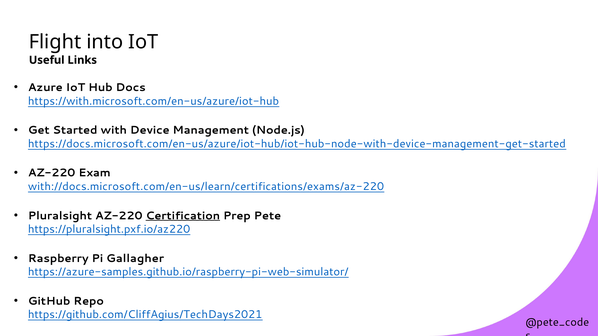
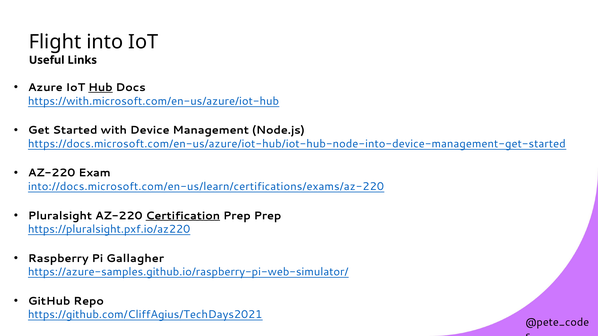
Hub underline: none -> present (100, 88)
https://docs.microsoft.com/en-us/azure/iot-hub/iot-hub-node-with-device-management-get-started: https://docs.microsoft.com/en-us/azure/iot-hub/iot-hub-node-with-device-management-get-started -> https://docs.microsoft.com/en-us/azure/iot-hub/iot-hub-node-into-device-management-get-started (297, 144)
with://docs.microsoft.com/en-us/learn/certifications/exams/az-220: with://docs.microsoft.com/en-us/learn/certifications/exams/az-220 -> into://docs.microsoft.com/en-us/learn/certifications/exams/az-220 (206, 187)
Prep Pete: Pete -> Prep (268, 216)
